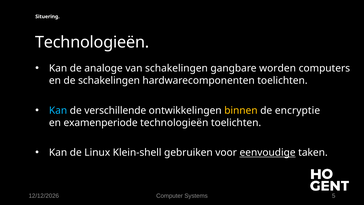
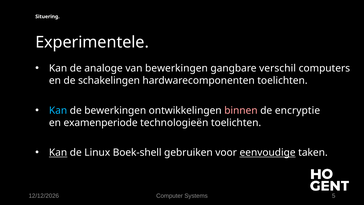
Technologieën: Technologieën -> Experimentele (92, 42)
van schakelingen: schakelingen -> bewerkingen (176, 68)
worden: worden -> verschil (278, 68)
de verschillende: verschillende -> bewerkingen (115, 110)
binnen colour: yellow -> pink (241, 110)
Kan underline: none -> present (58, 152)
Klein-shell: Klein-shell -> Boek-shell (137, 152)
